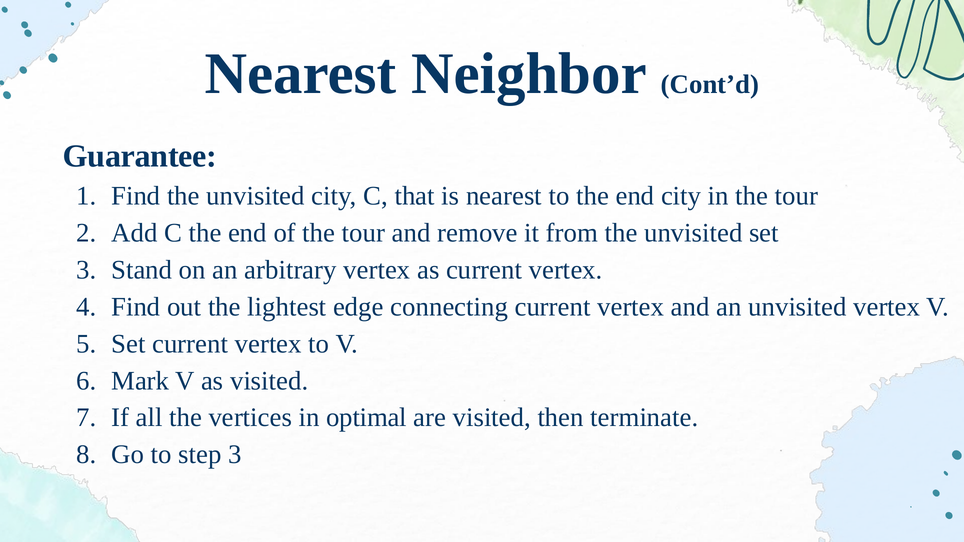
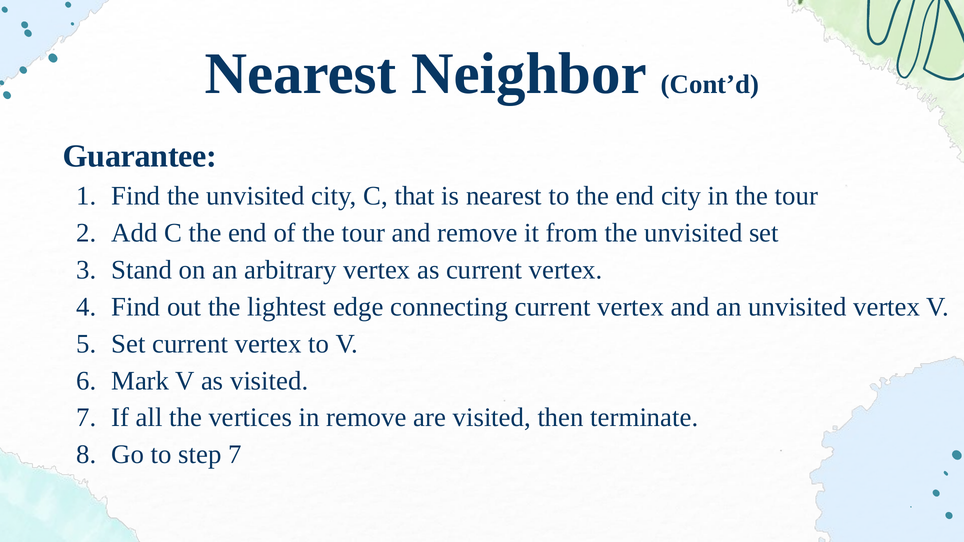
in optimal: optimal -> remove (366, 418)
step 3: 3 -> 7 (235, 455)
